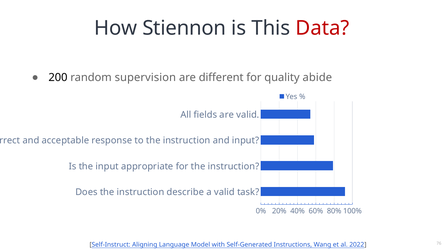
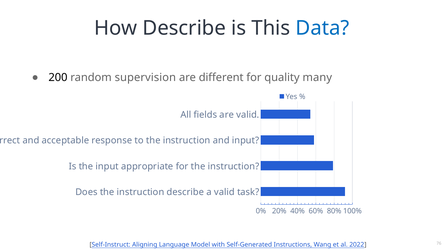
How Stiennon: Stiennon -> Describe (184, 28)
Data colour: red -> blue (322, 28)
abide: abide -> many (317, 78)
